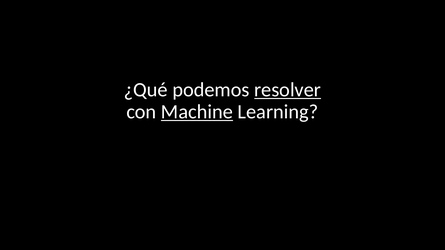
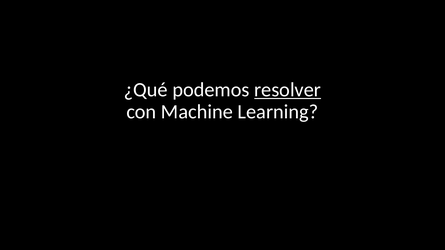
Machine underline: present -> none (197, 112)
